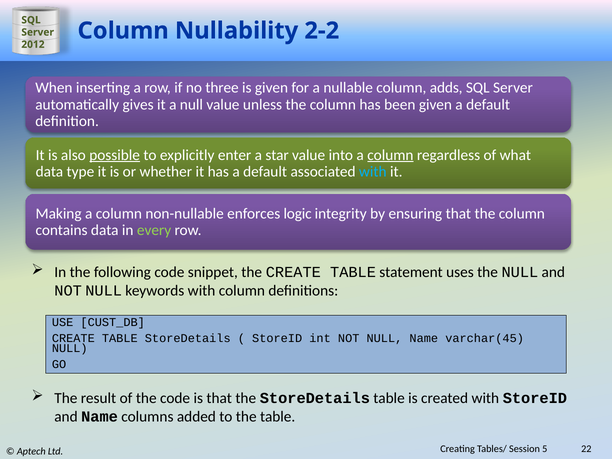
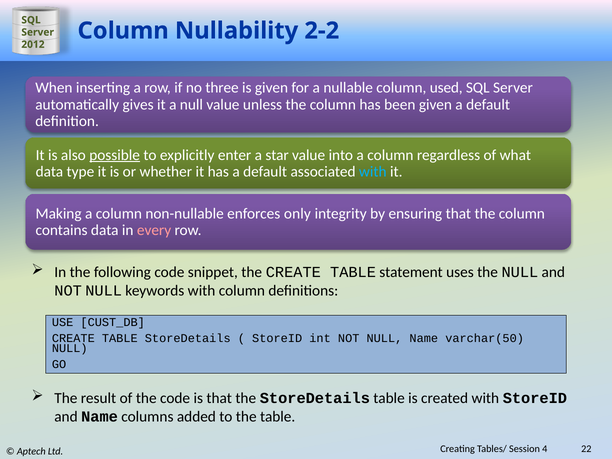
adds: adds -> used (446, 88)
column underline: present -> none (390, 155)
logic: logic -> only (297, 213)
every colour: light green -> pink (154, 230)
varchar(45: varchar(45 -> varchar(50 (485, 338)
5: 5 -> 4 (545, 449)
